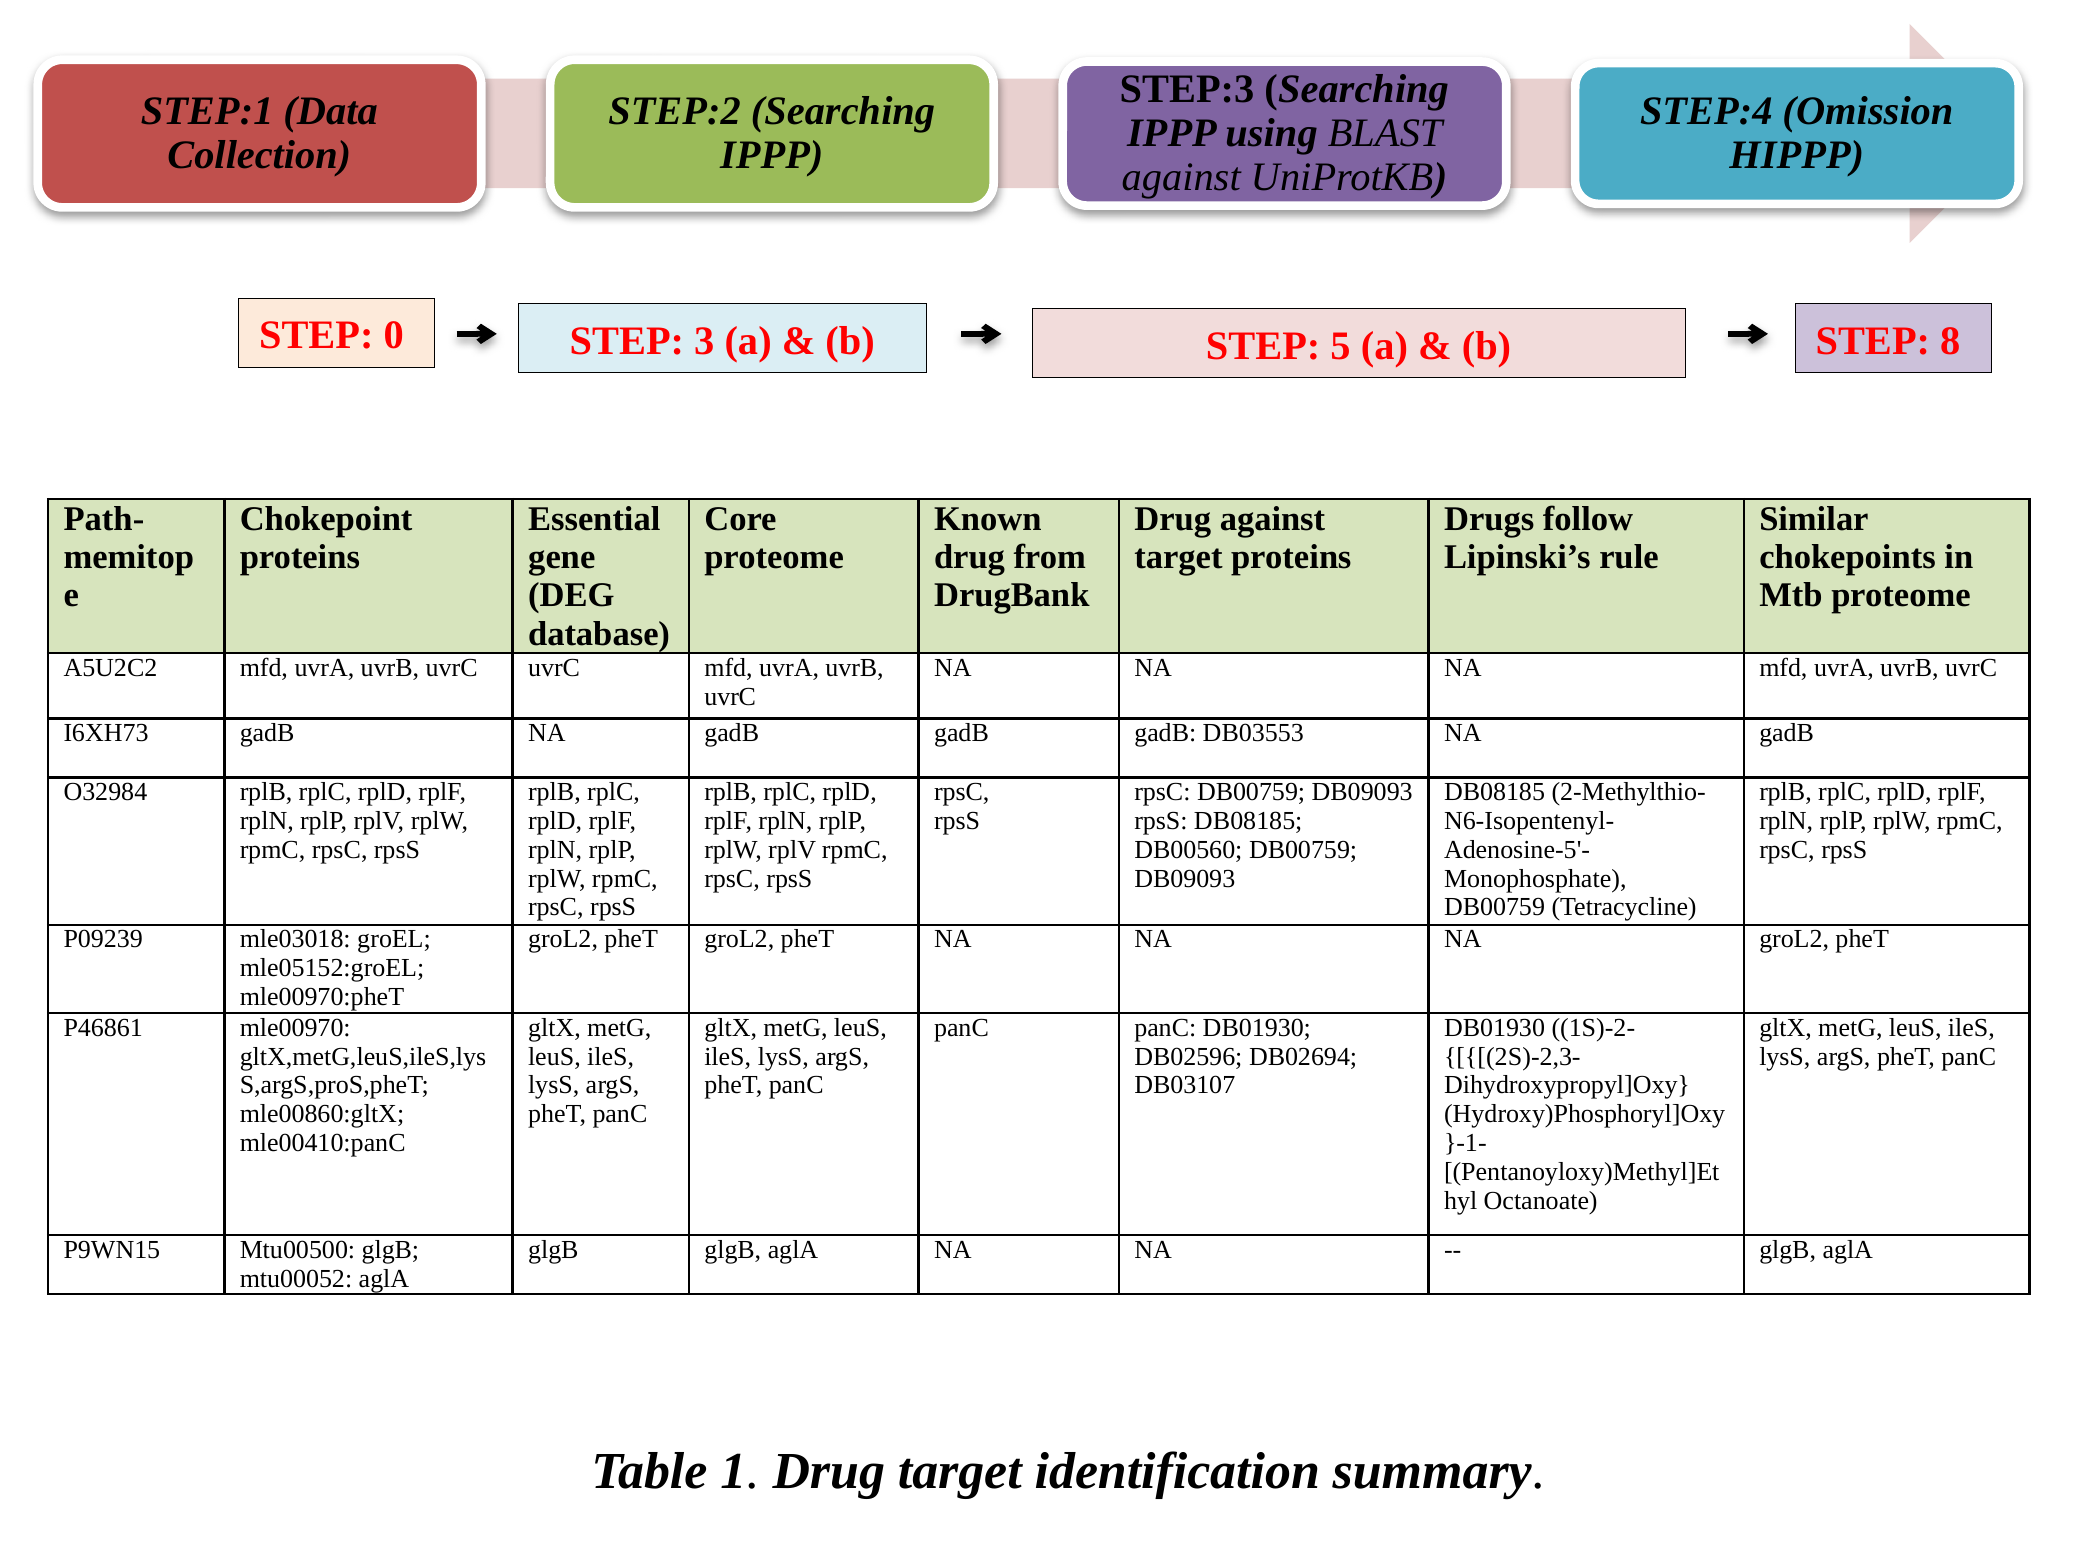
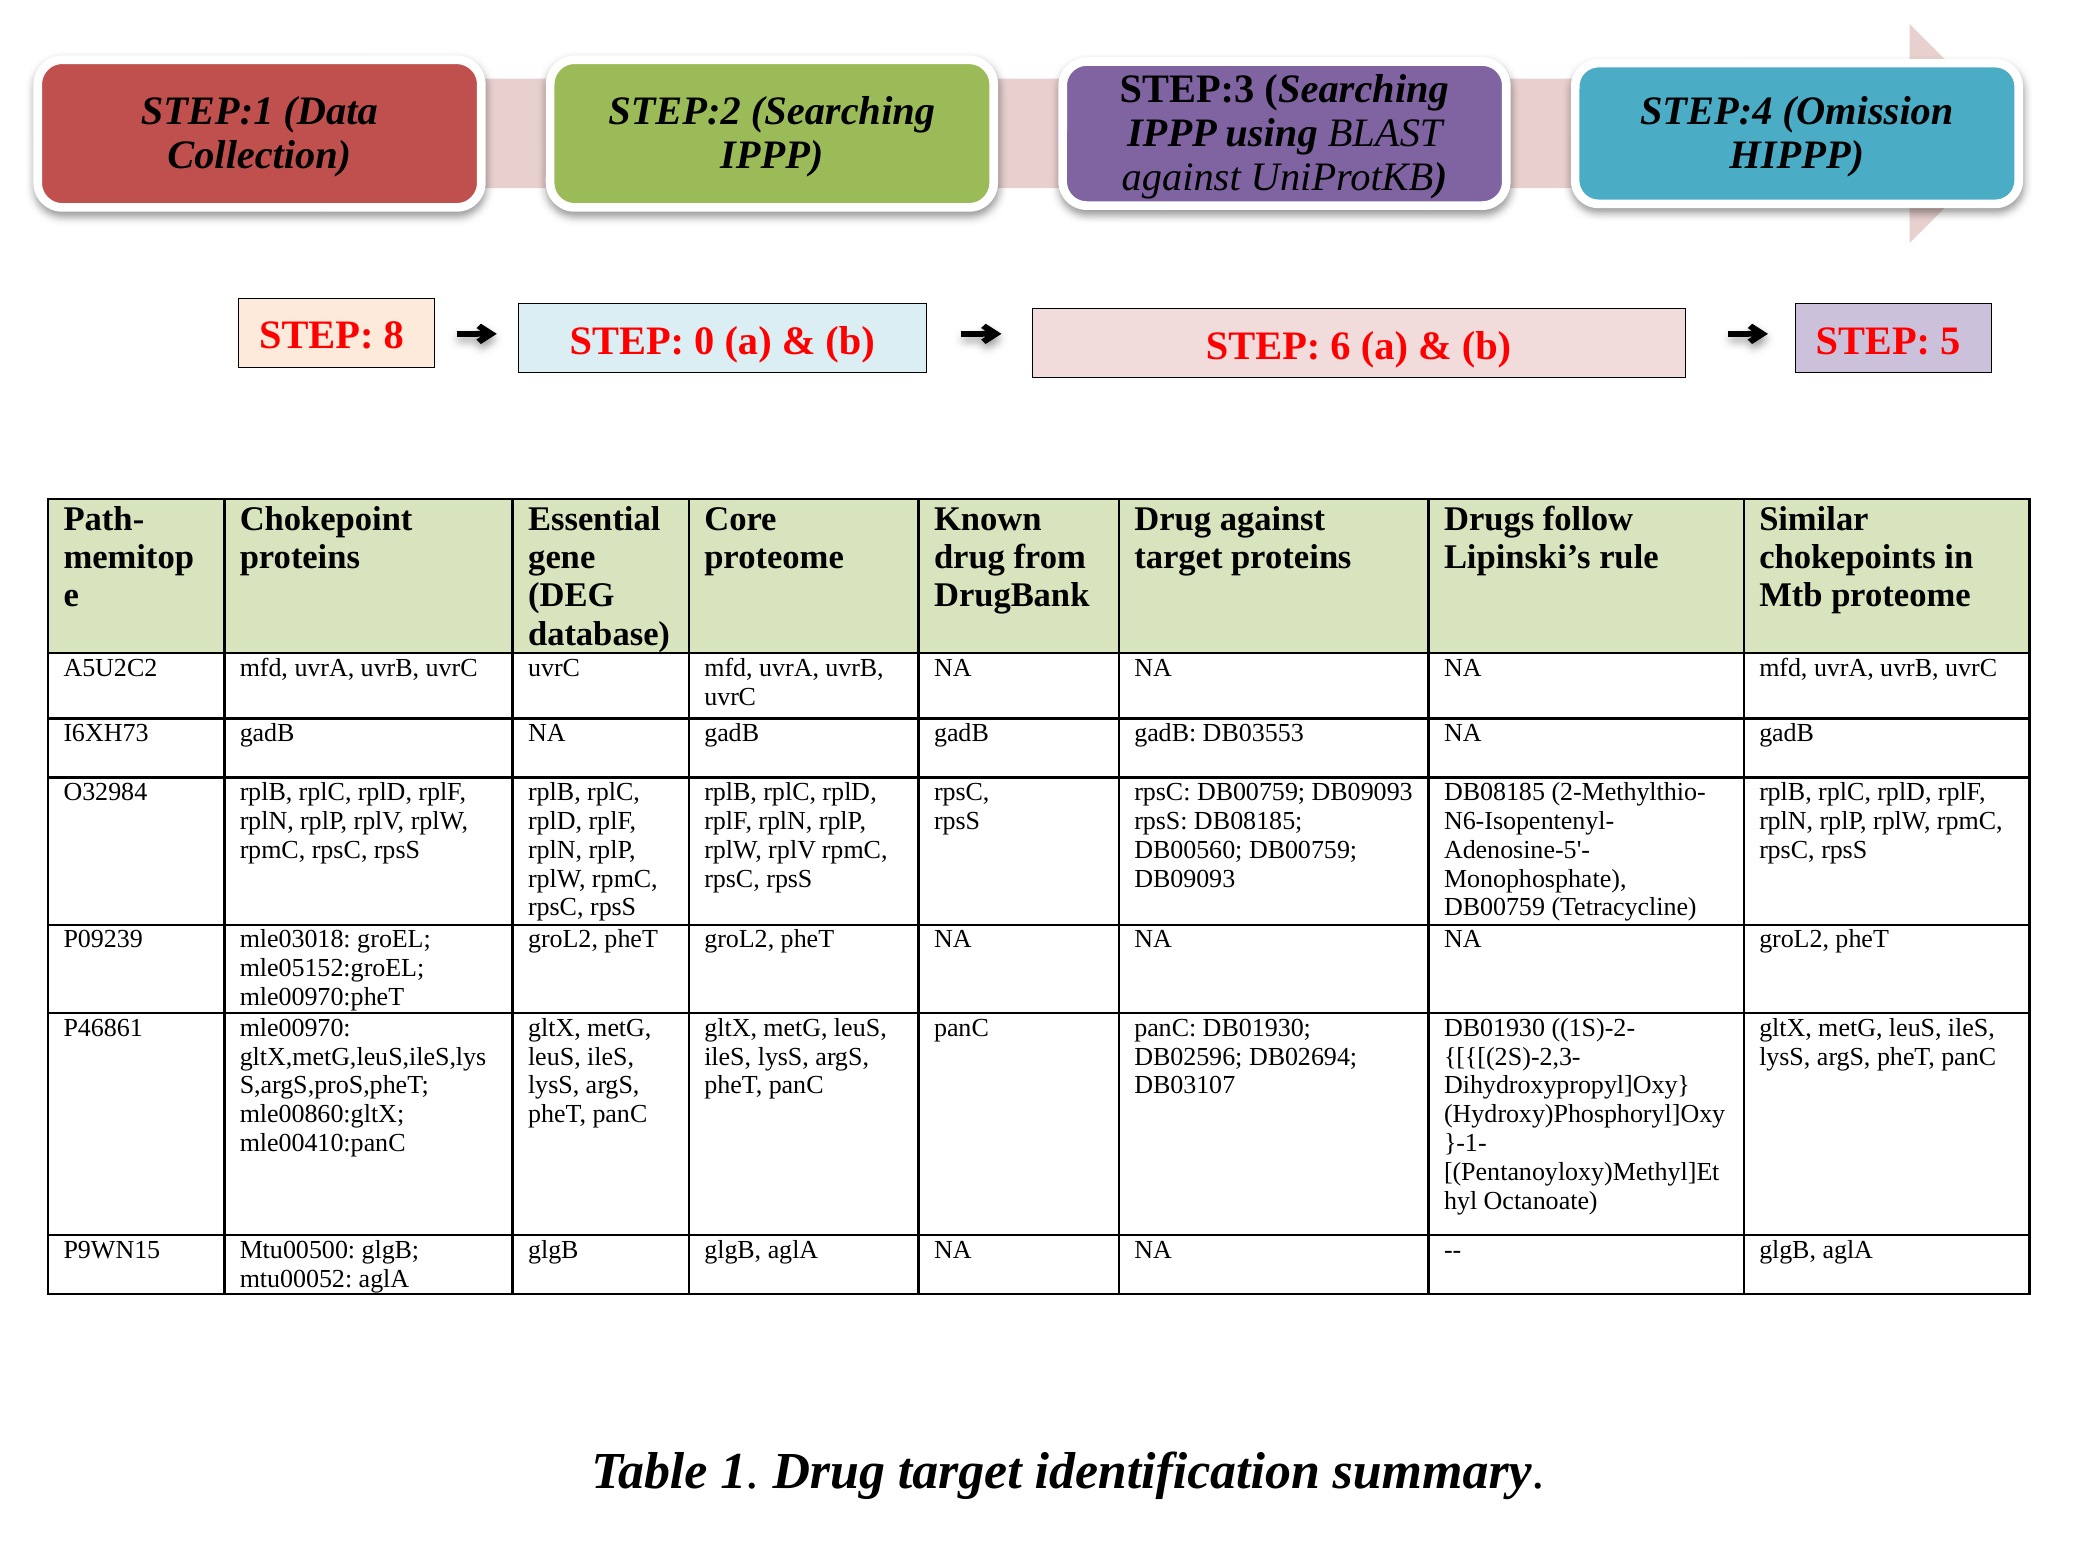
0: 0 -> 8 (394, 336)
3: 3 -> 0 (704, 341)
5: 5 -> 6 (1341, 346)
8: 8 -> 5 (1950, 341)
